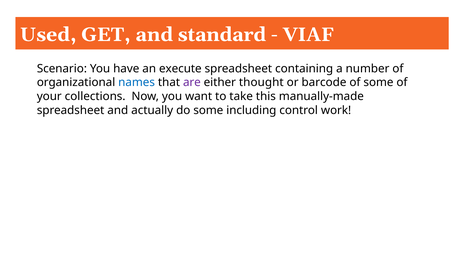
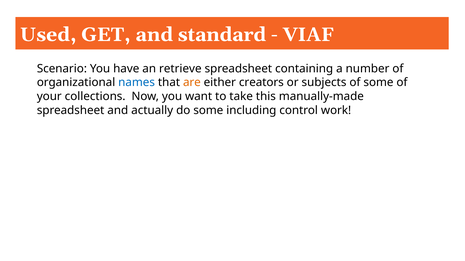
execute: execute -> retrieve (180, 69)
are colour: purple -> orange (192, 83)
thought: thought -> creators (261, 83)
barcode: barcode -> subjects (324, 83)
